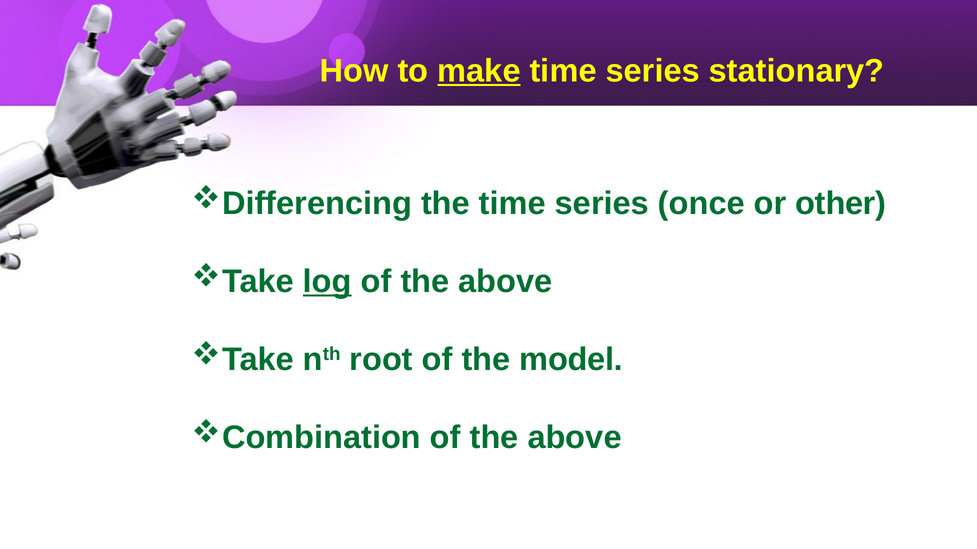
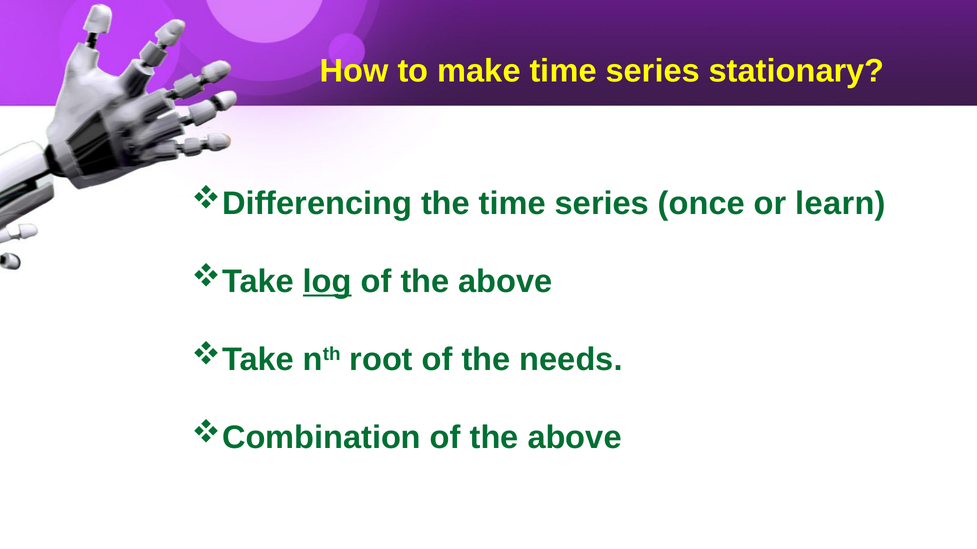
make underline: present -> none (479, 71)
other: other -> learn (840, 203)
model: model -> needs (571, 360)
